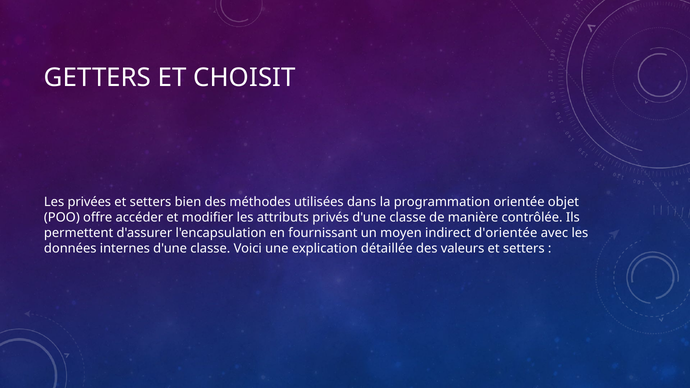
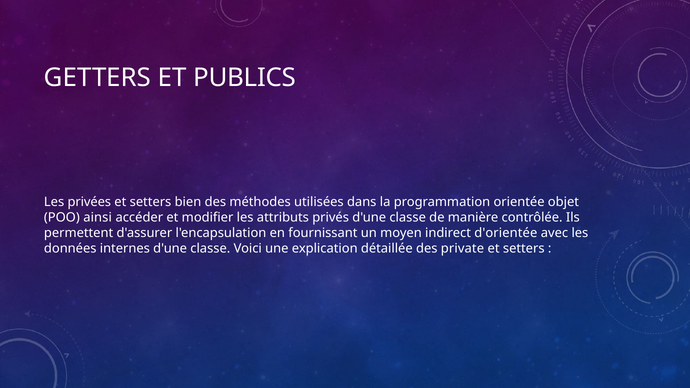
CHOISIT: CHOISIT -> PUBLICS (245, 77)
offre: offre -> ainsi (98, 218)
valeurs: valeurs -> private (462, 249)
